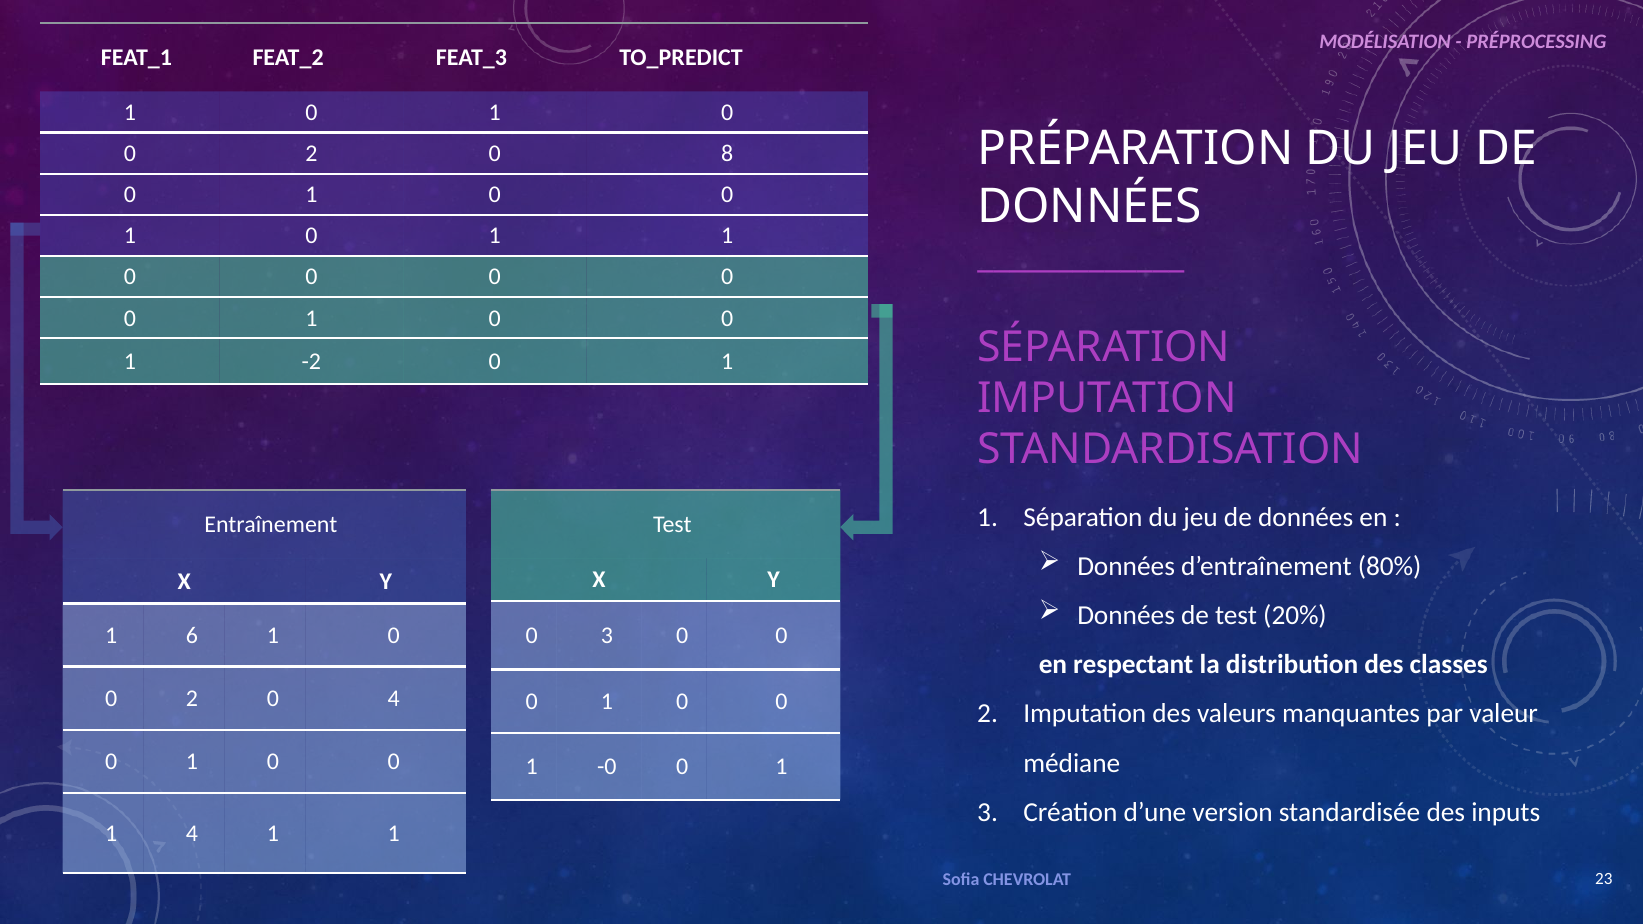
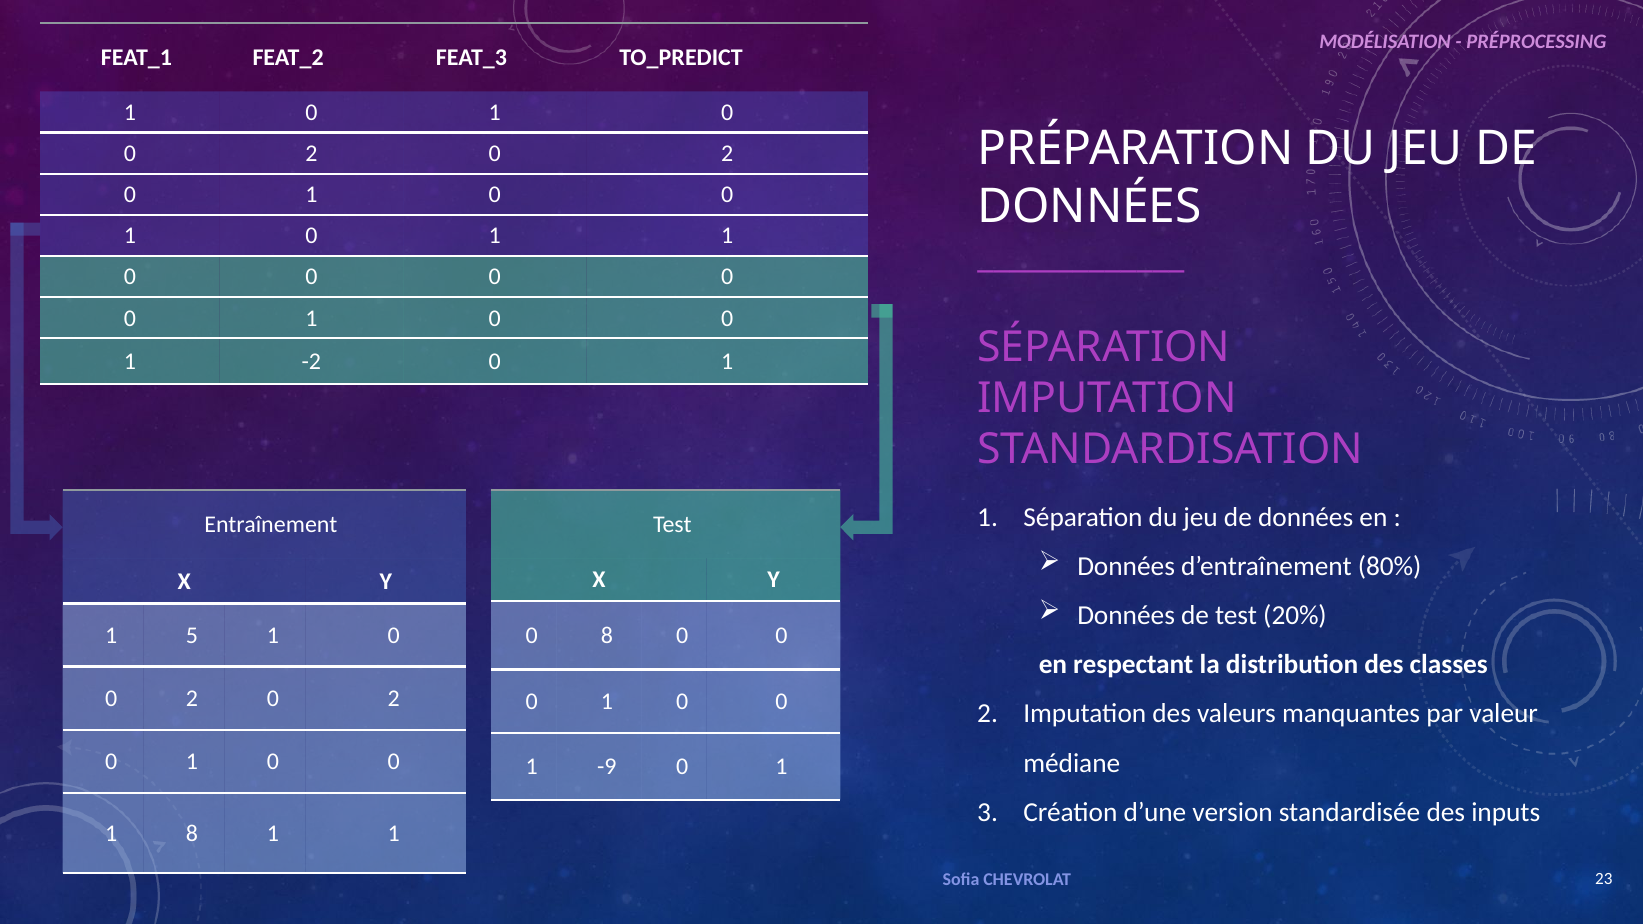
8: 8 -> 2 (727, 154)
6: 6 -> 5 (192, 636)
0 3: 3 -> 8 (607, 636)
4: 4 -> 2 (394, 699)
-0: -0 -> -9 (607, 767)
1 4: 4 -> 8 (192, 833)
